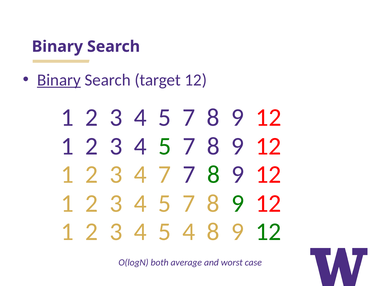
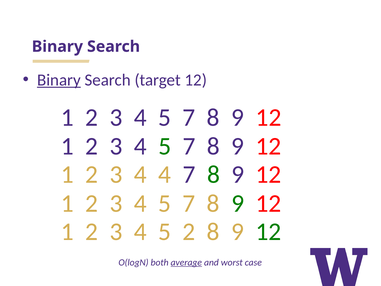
4 7: 7 -> 4 (165, 174)
5 4: 4 -> 2 (189, 232)
average underline: none -> present (186, 262)
